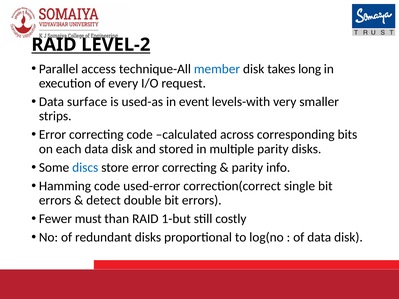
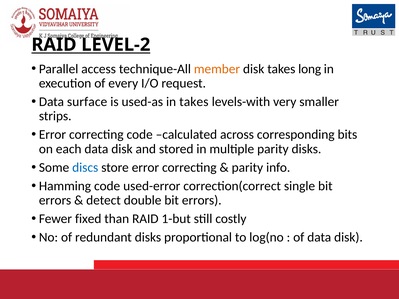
member colour: blue -> orange (217, 69)
in event: event -> takes (194, 102)
must: must -> fixed (88, 219)
